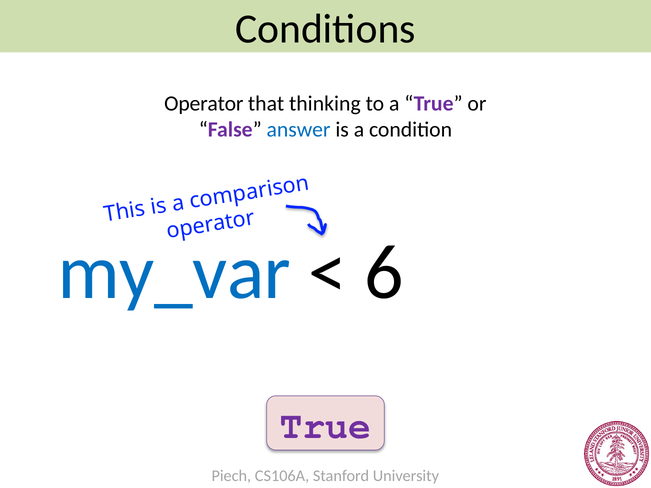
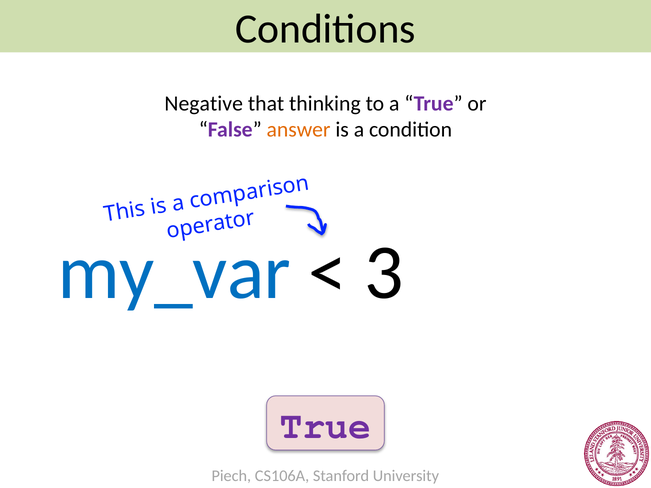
Operator: Operator -> Negative (204, 104)
answer colour: blue -> orange (299, 130)
6: 6 -> 3 (384, 273)
